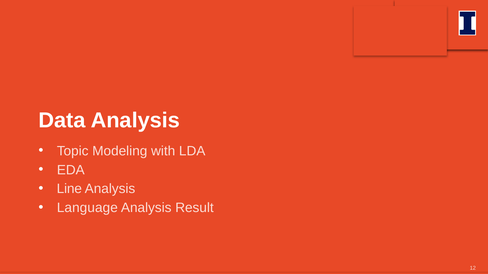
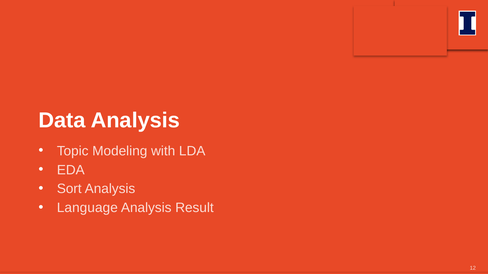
Line: Line -> Sort (69, 189)
